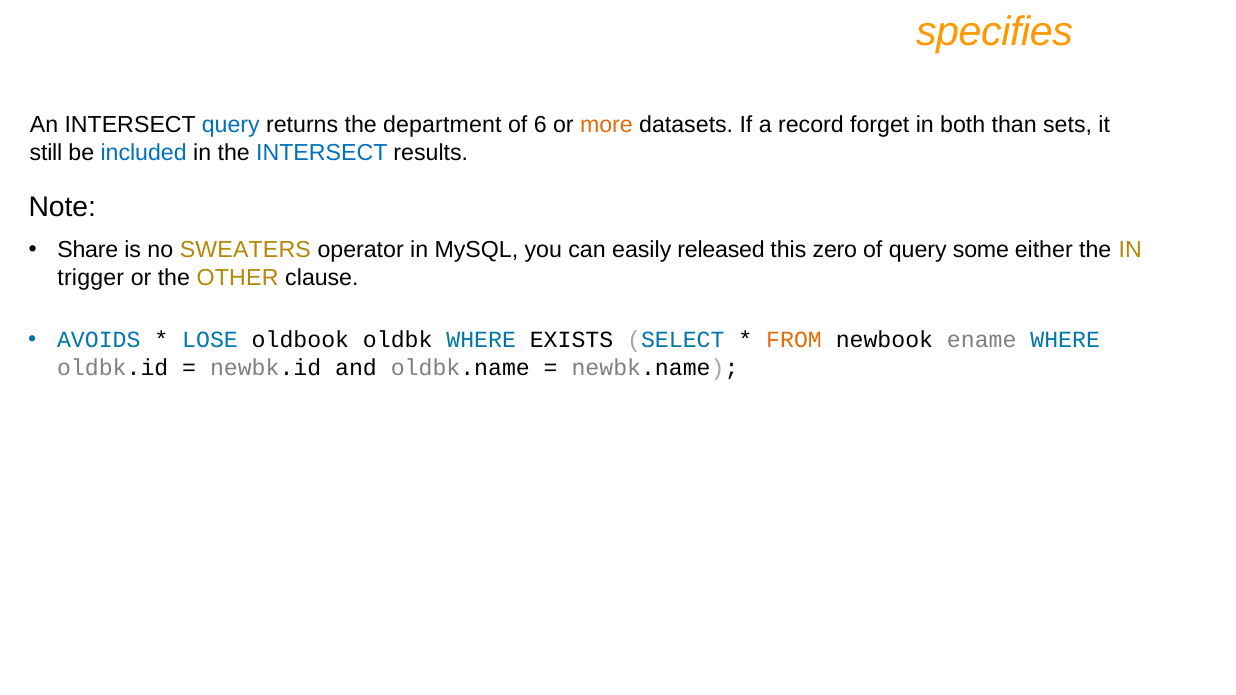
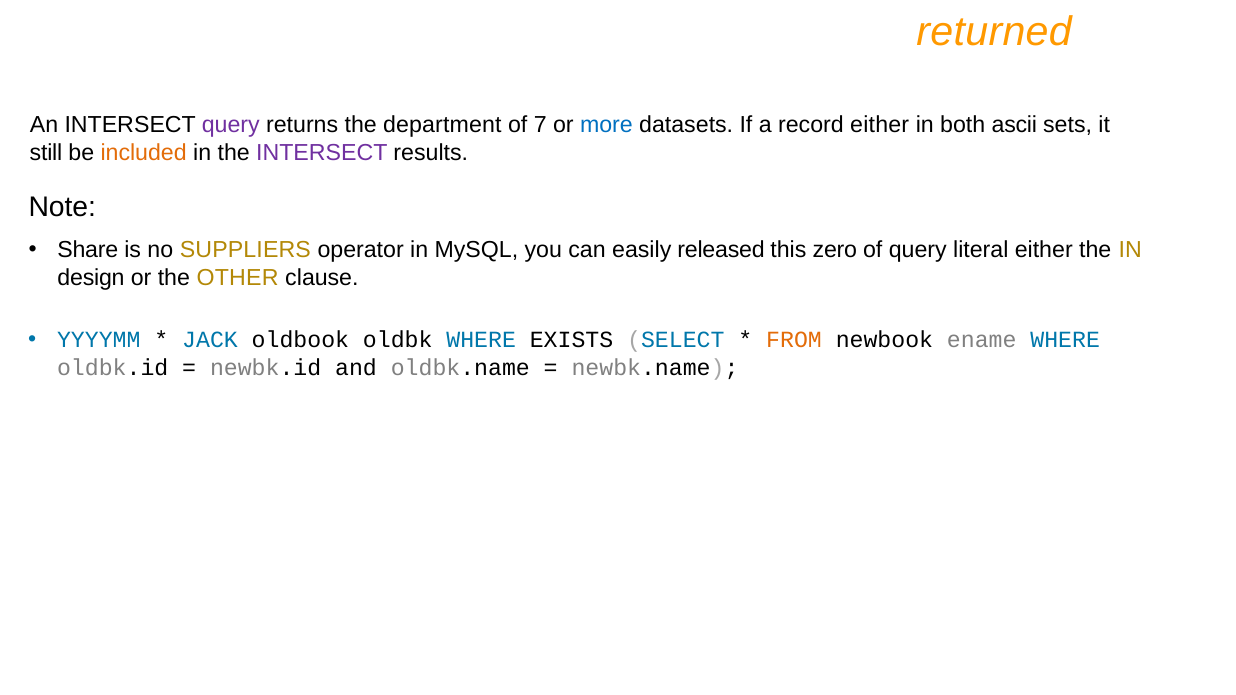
specifies: specifies -> returned (994, 32)
query colour: blue -> purple (231, 125)
6: 6 -> 7 (540, 125)
more colour: orange -> blue (606, 125)
record forget: forget -> either (880, 125)
than: than -> ascii (1014, 125)
included colour: blue -> orange (144, 153)
INTERSECT colour: blue -> purple (322, 153)
SWEATERS: SWEATERS -> SUPPLIERS (245, 250)
some: some -> literal (981, 250)
trigger: trigger -> design (91, 277)
AVOIDS: AVOIDS -> YYYYMM (99, 340)
LOSE: LOSE -> JACK (210, 340)
